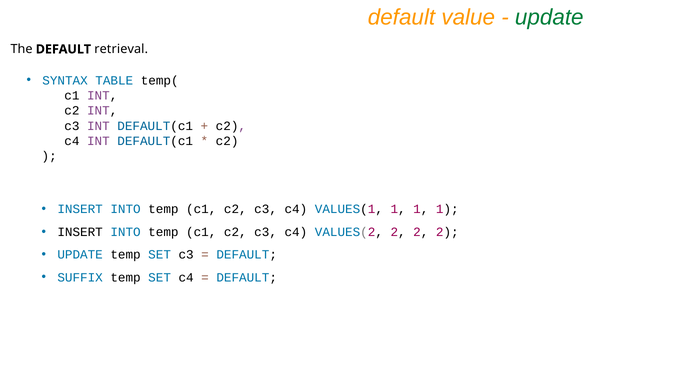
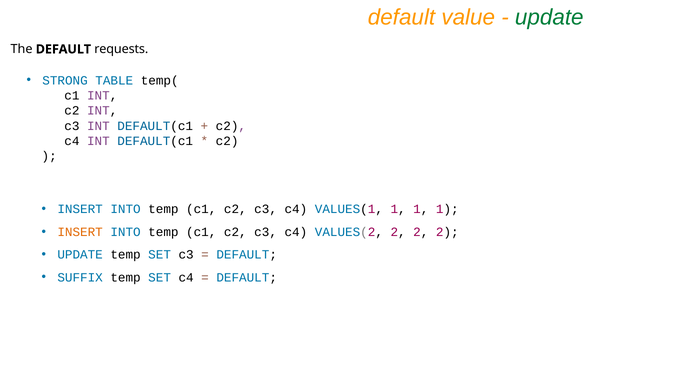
retrieval: retrieval -> requests (121, 49)
SYNTAX: SYNTAX -> STRONG (65, 80)
INSERT colour: black -> orange (80, 232)
